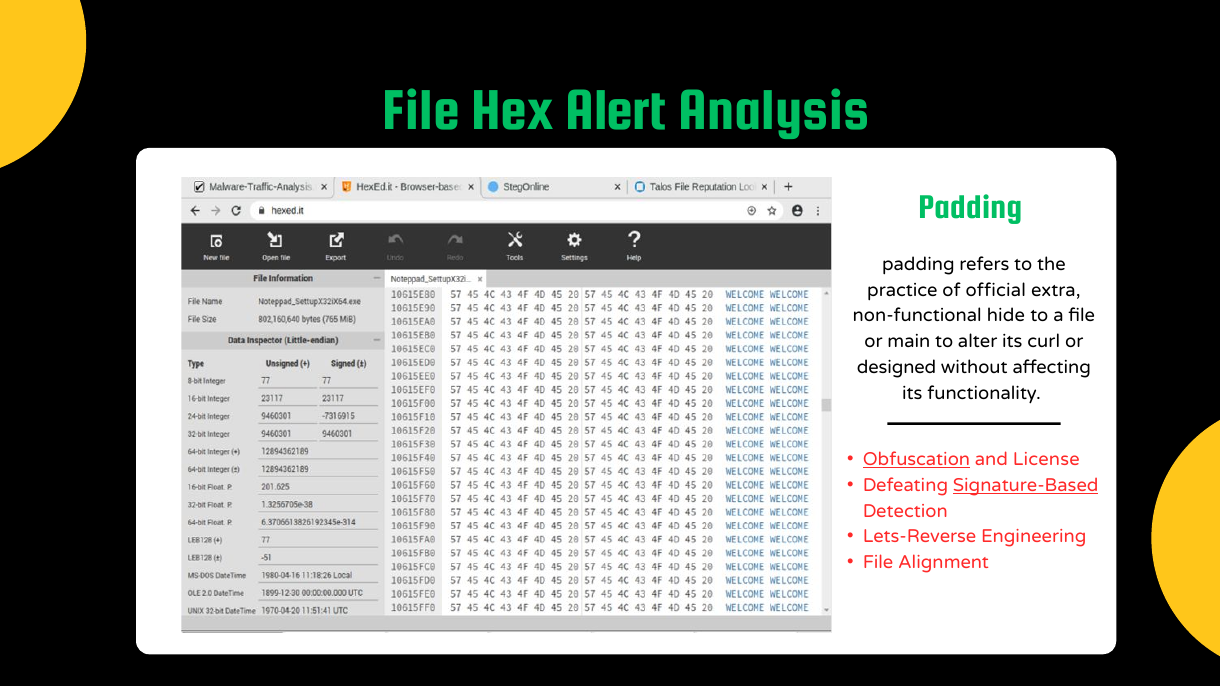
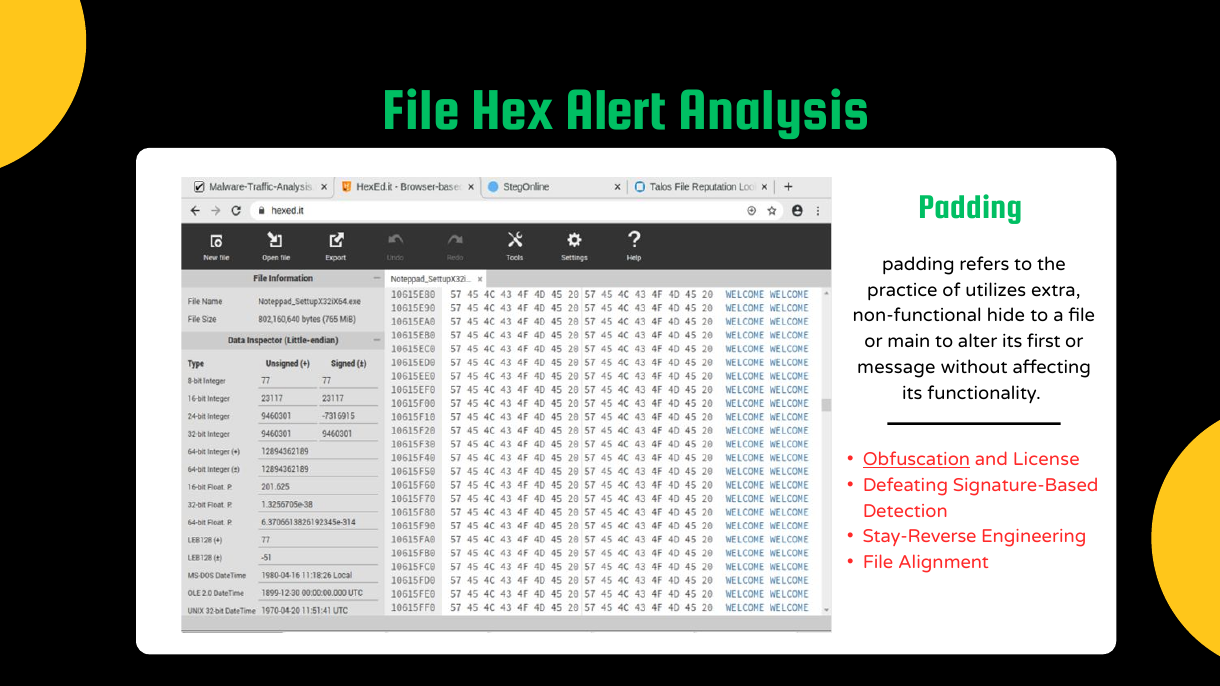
official: official -> utilizes (996, 290)
curl: curl -> first (1044, 342)
designed: designed -> message (896, 368)
Signature-Based underline: present -> none (1026, 485)
Lets-Reverse: Lets-Reverse -> Stay-Reverse (920, 537)
